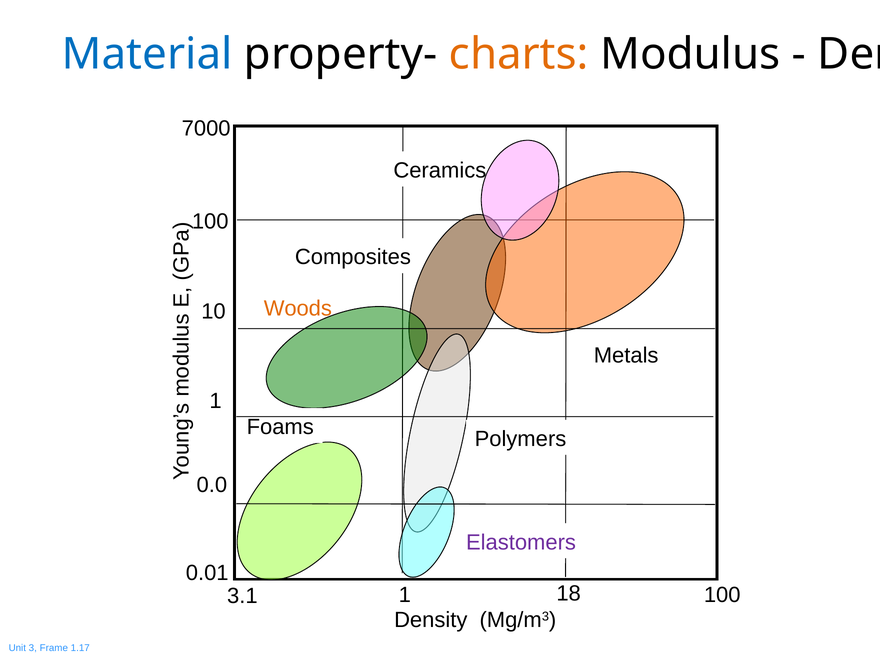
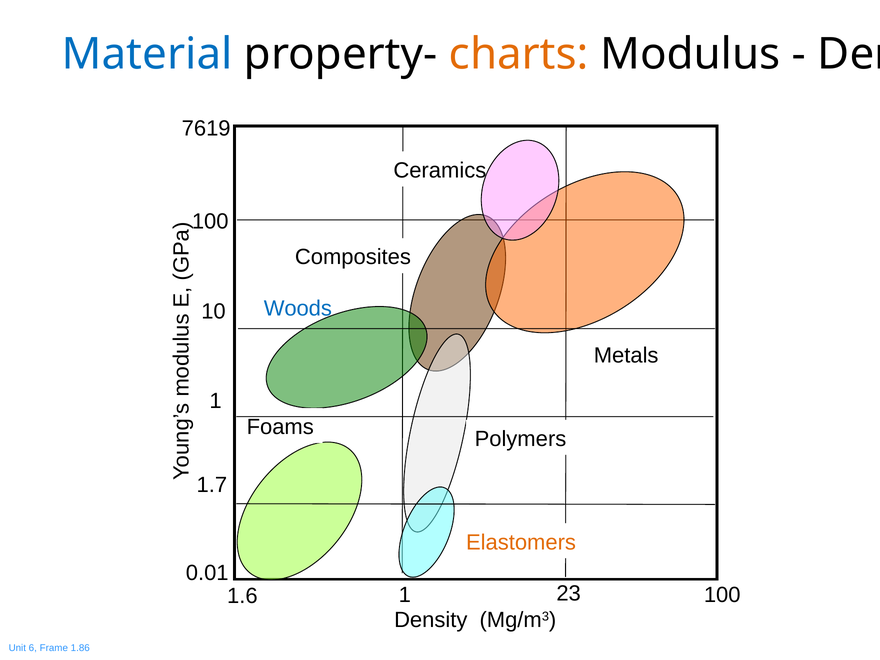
7000: 7000 -> 7619 (206, 128)
Woods colour: orange -> blue (298, 309)
0.0: 0.0 -> 1.7 (212, 485)
Elastomers colour: purple -> orange (521, 542)
3.1: 3.1 -> 1.6 (242, 596)
18: 18 -> 23 (569, 593)
3: 3 -> 6 (33, 648)
1.17: 1.17 -> 1.86 (80, 648)
